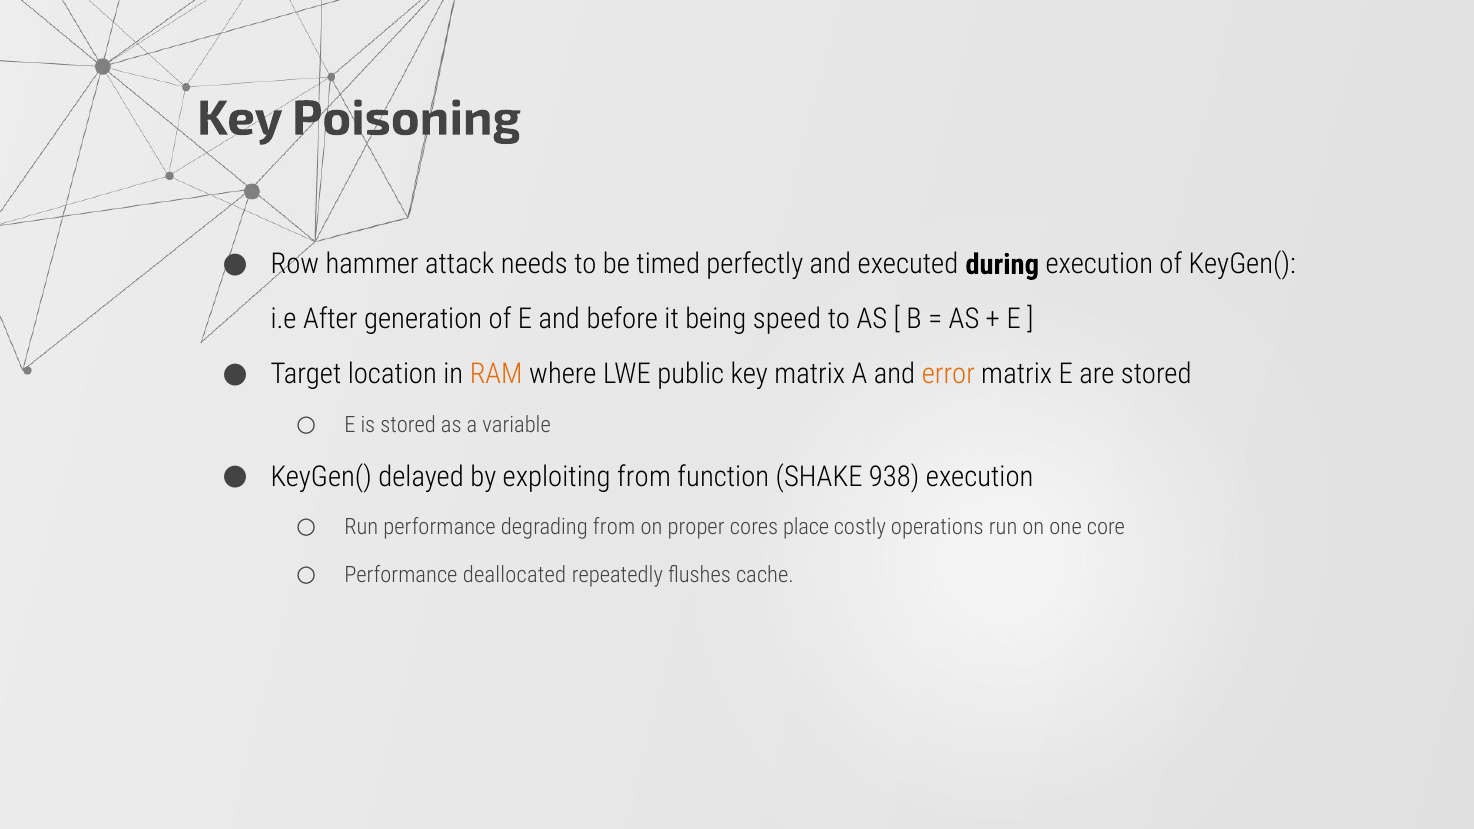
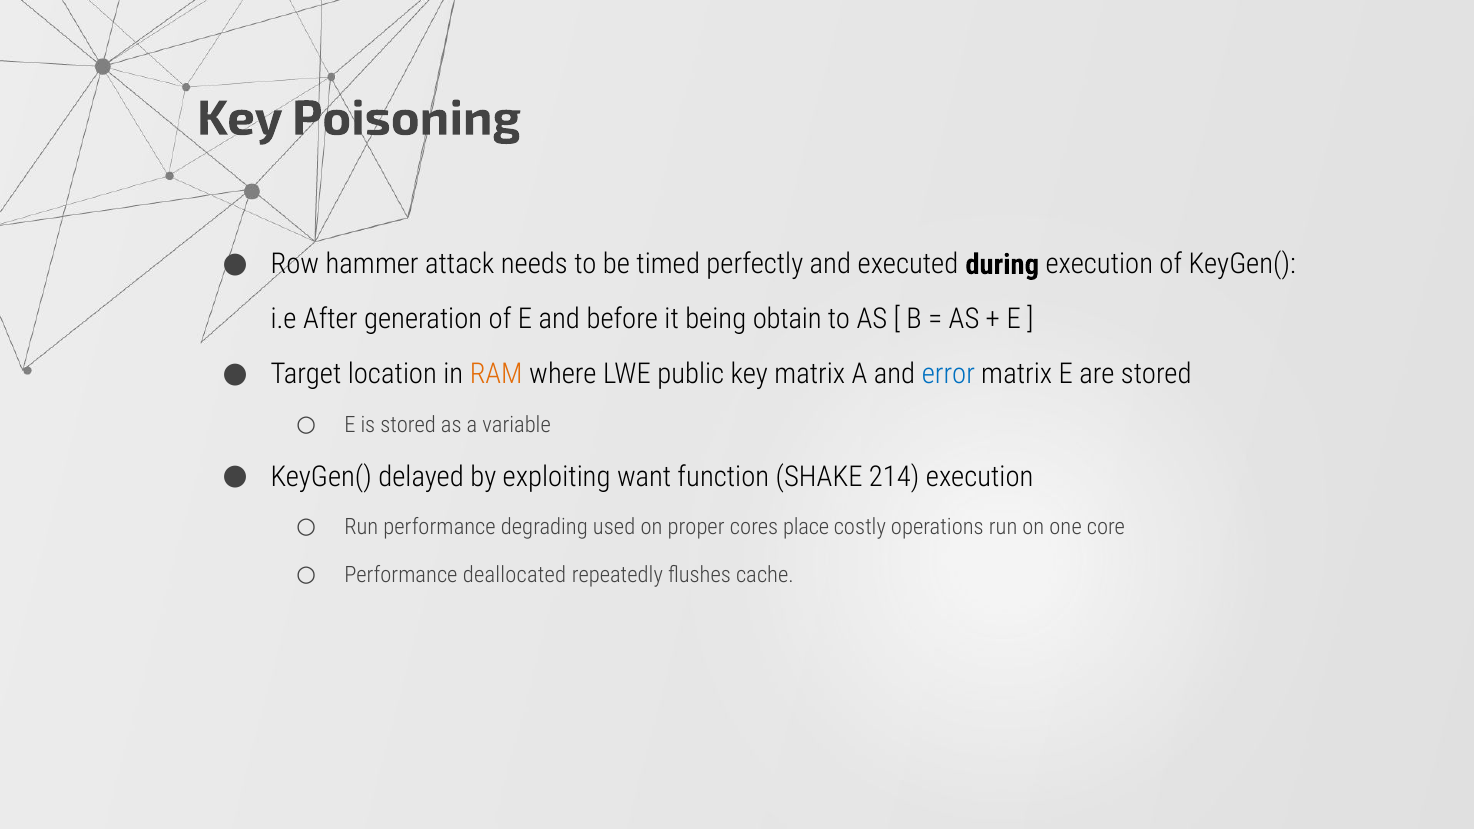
speed: speed -> obtain (787, 319)
error colour: orange -> blue (948, 374)
exploiting from: from -> want (644, 477)
938: 938 -> 214 (894, 477)
degrading from: from -> used (614, 528)
